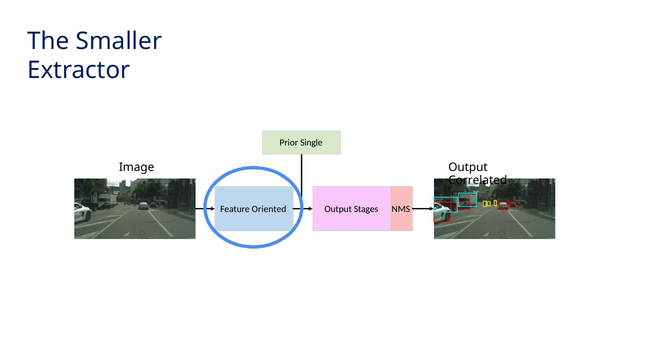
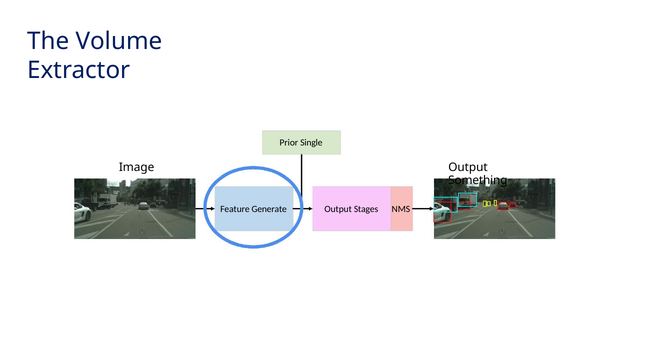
Smaller: Smaller -> Volume (119, 41)
Correlated: Correlated -> Something (478, 180)
Oriented: Oriented -> Generate (269, 209)
